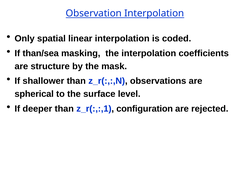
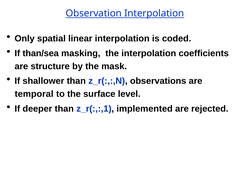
spherical: spherical -> temporal (34, 94)
configuration: configuration -> implemented (145, 109)
